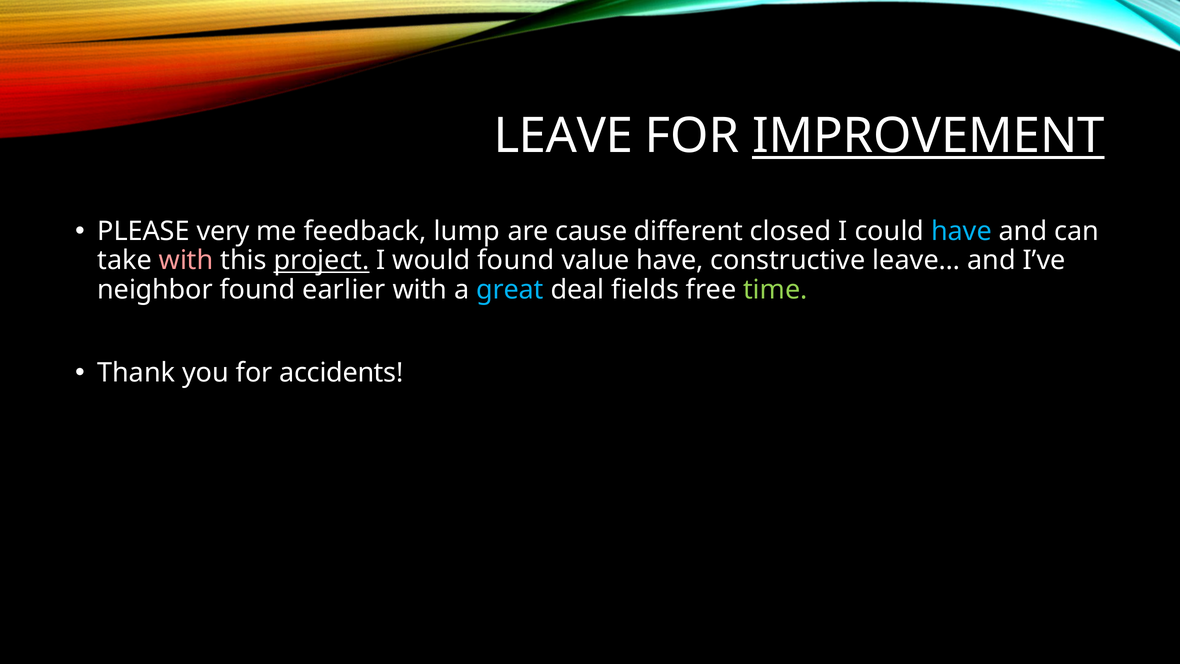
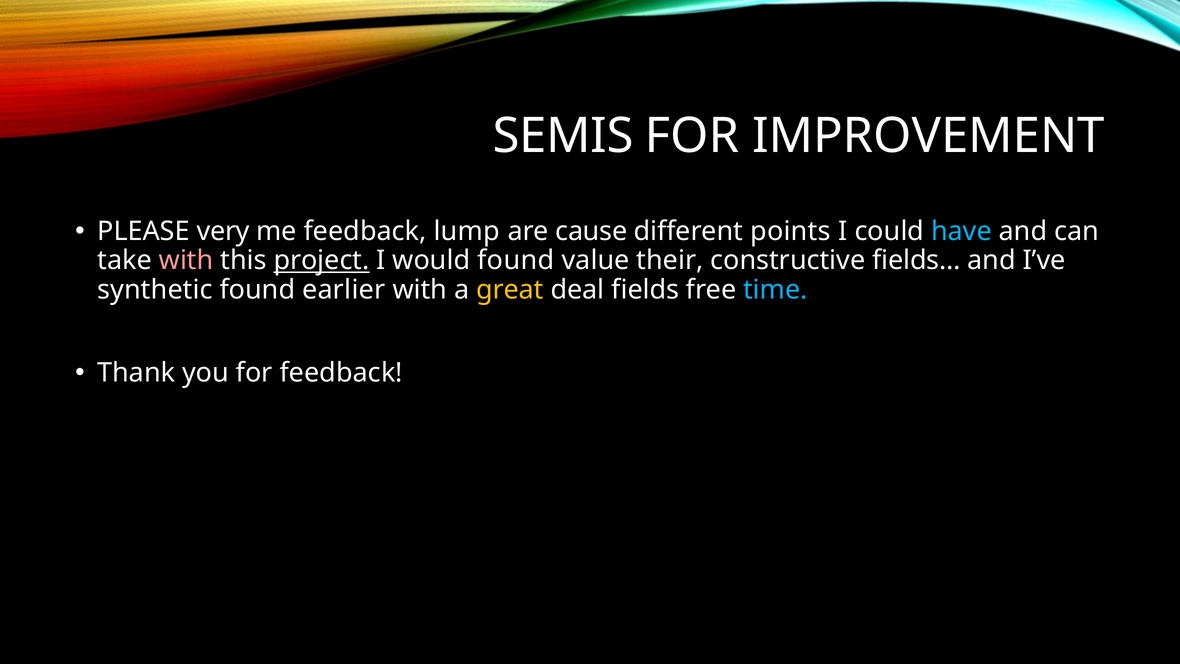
LEAVE: LEAVE -> SEMIS (563, 136)
IMPROVEMENT underline: present -> none (928, 136)
closed: closed -> points (790, 231)
value have: have -> their (670, 260)
leave…: leave… -> fields… (917, 260)
neighbor: neighbor -> synthetic (155, 290)
great colour: light blue -> yellow (510, 290)
time colour: light green -> light blue (775, 290)
for accidents: accidents -> feedback (341, 373)
